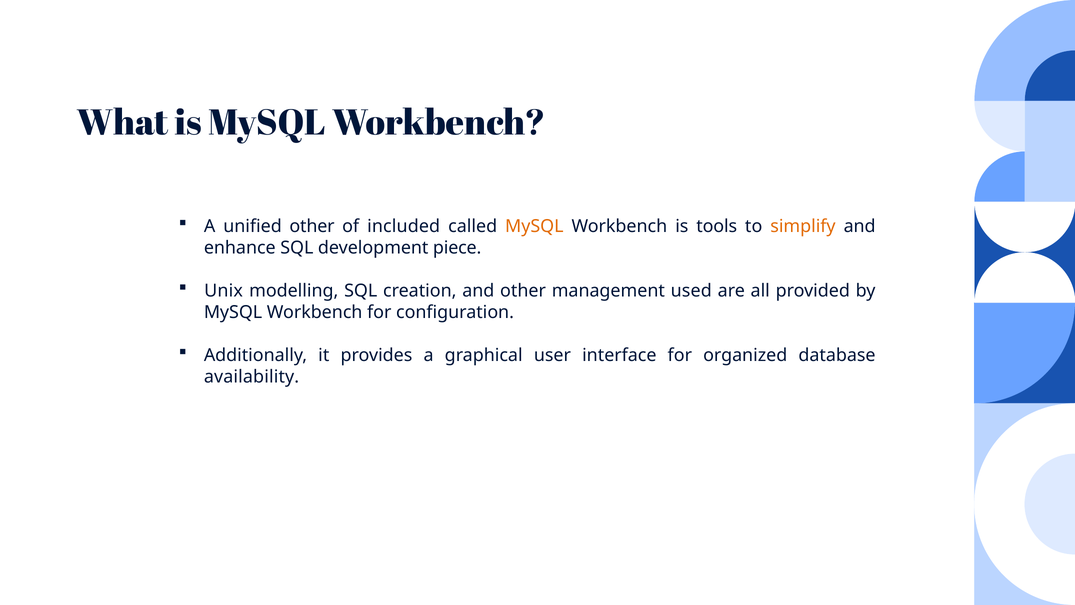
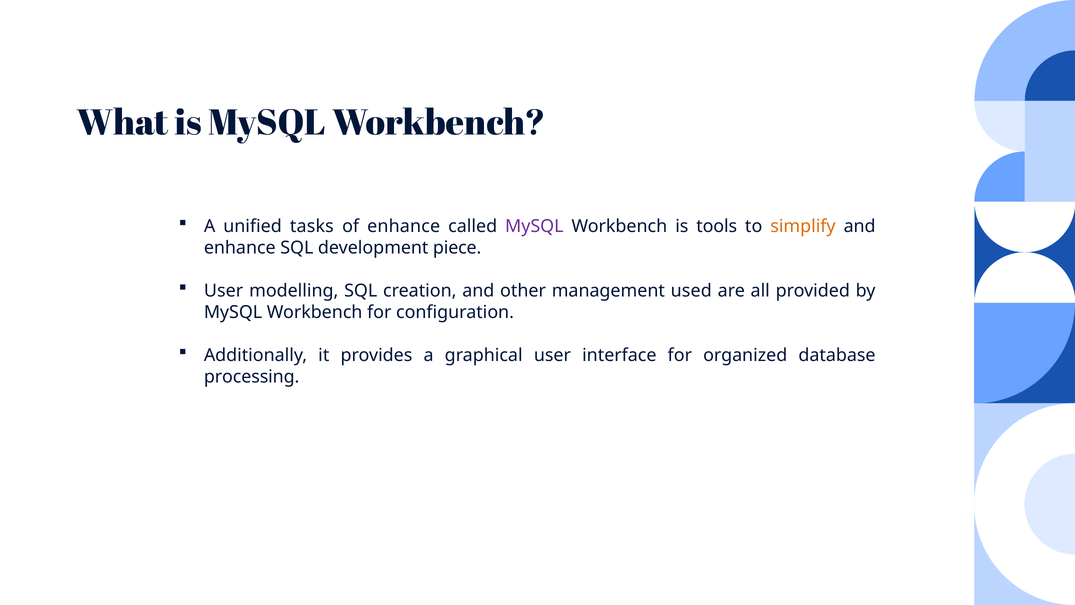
unified other: other -> tasks (312, 226)
of included: included -> enhance (404, 226)
MySQL colour: orange -> purple (534, 226)
Unix: Unix -> User (224, 291)
availability: availability -> processing (252, 377)
